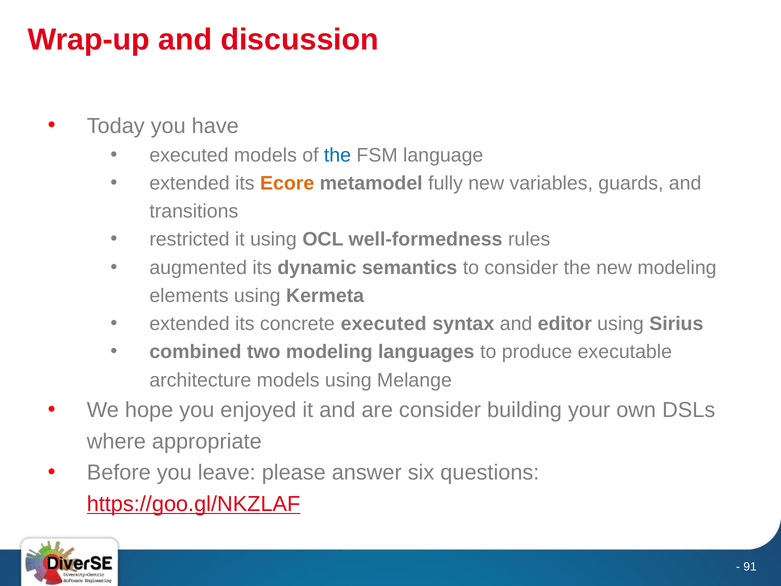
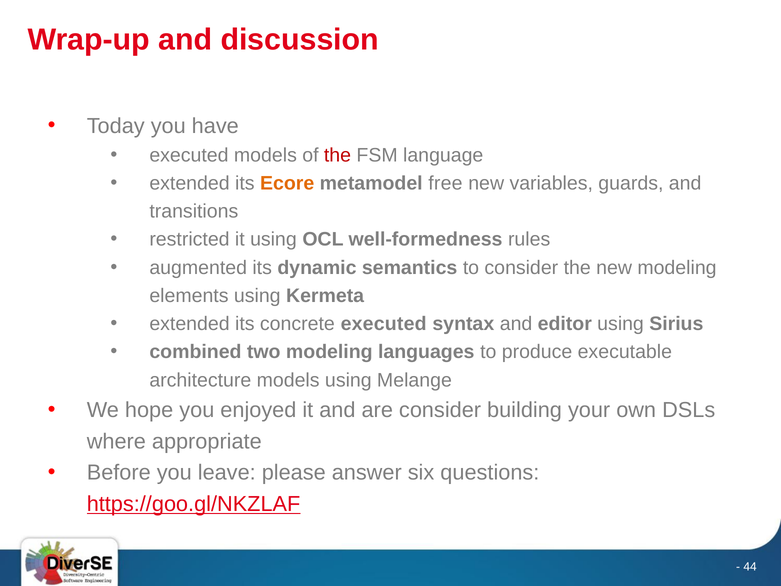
the colour: blue -> red (338, 155)
fully: fully -> free (445, 183)
91: 91 -> 44 (750, 567)
